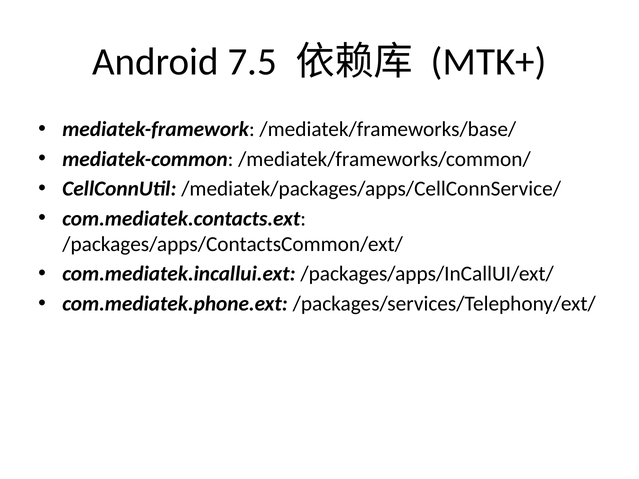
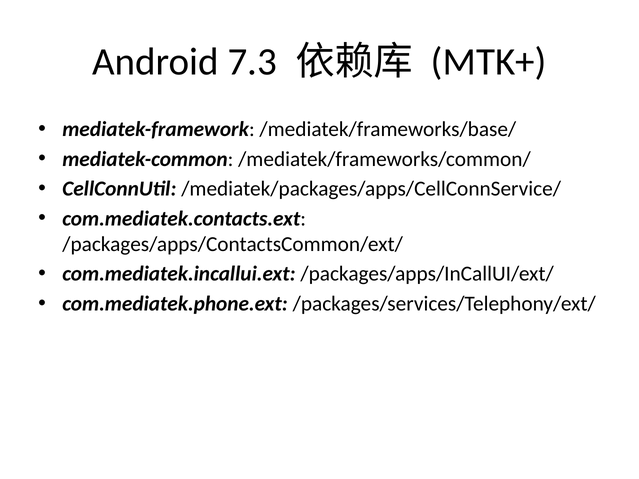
7.5: 7.5 -> 7.3 (252, 62)
